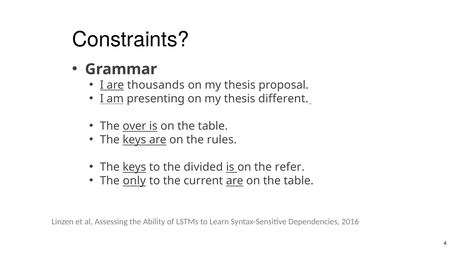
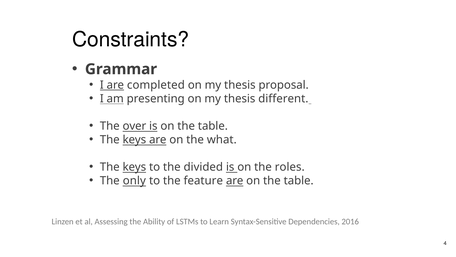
thousands: thousands -> completed (156, 85)
rules: rules -> what (222, 139)
refer: refer -> roles (290, 167)
current: current -> feature (203, 180)
